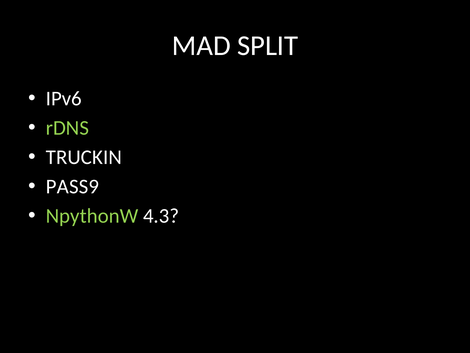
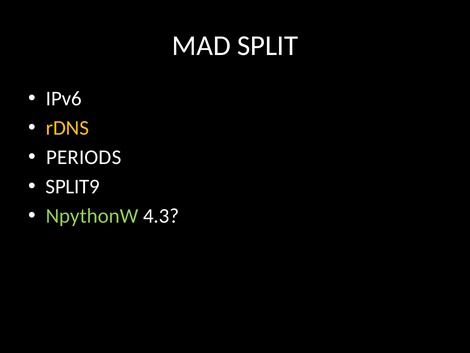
rDNS colour: light green -> yellow (67, 128)
TRUCKIN: TRUCKIN -> PERIODS (84, 157)
PASS9: PASS9 -> SPLIT9 (73, 186)
